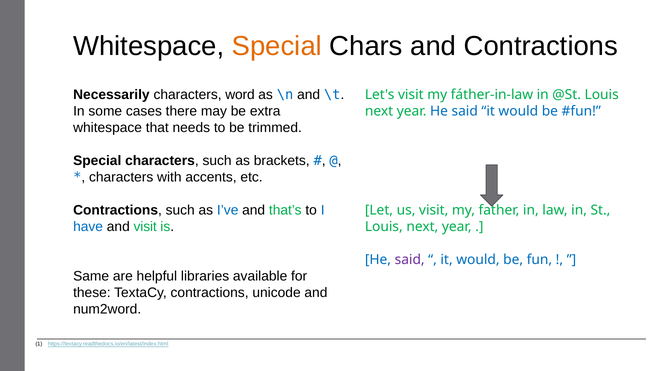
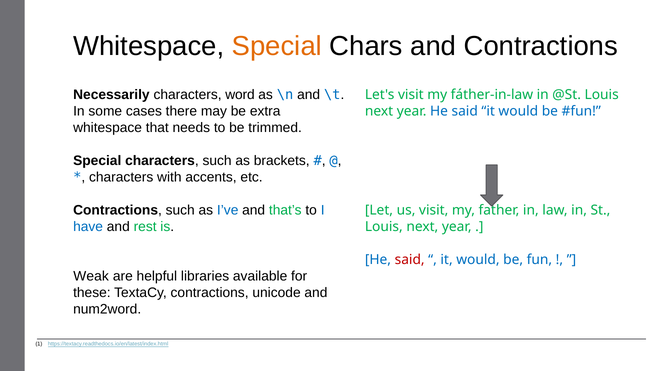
and visit: visit -> rest (145, 227)
said colour: purple -> red (410, 260)
Same: Same -> Weak (91, 276)
